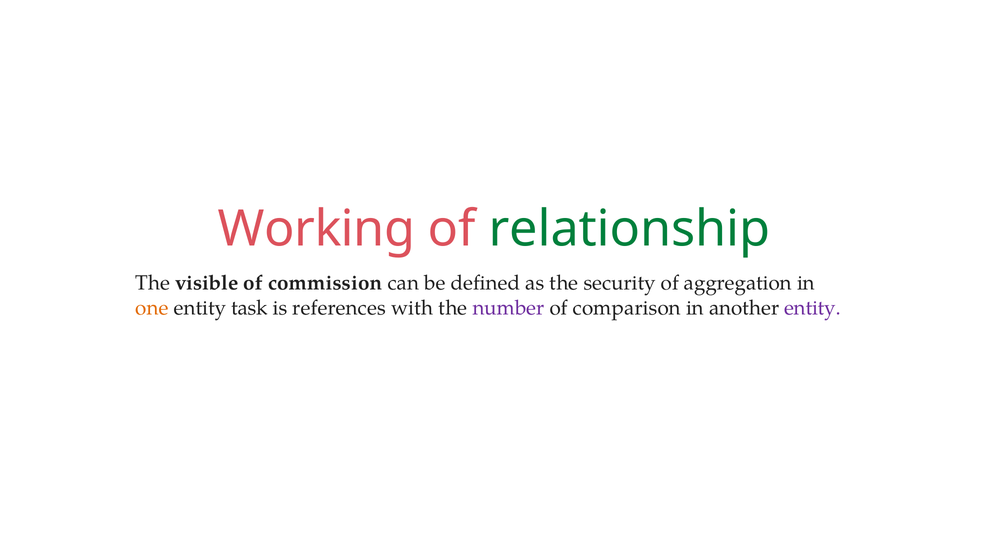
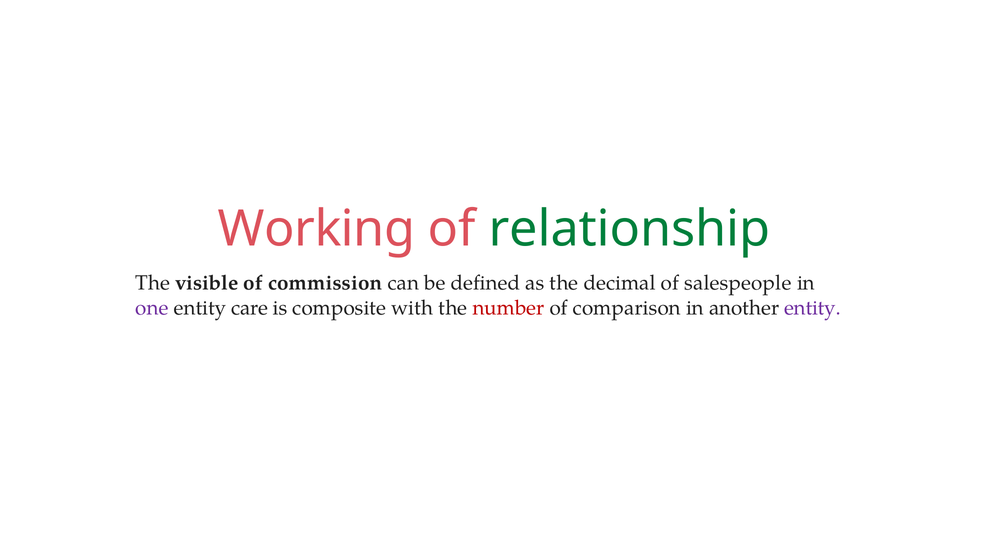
security: security -> decimal (620, 283)
aggregation: aggregation -> salespeople (738, 283)
one colour: orange -> purple (152, 308)
task: task -> care (250, 308)
references: references -> composite (339, 308)
number colour: purple -> red (509, 308)
